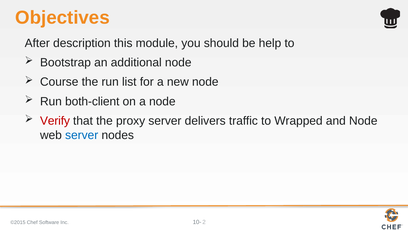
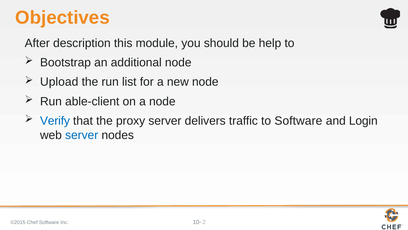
Course: Course -> Upload (59, 82)
both-client: both-client -> able-client (92, 101)
Verify colour: red -> blue (55, 121)
to Wrapped: Wrapped -> Software (298, 121)
and Node: Node -> Login (363, 121)
